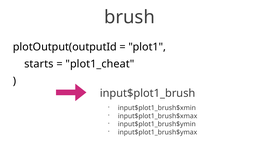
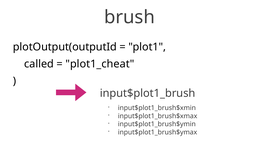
starts: starts -> called (39, 64)
